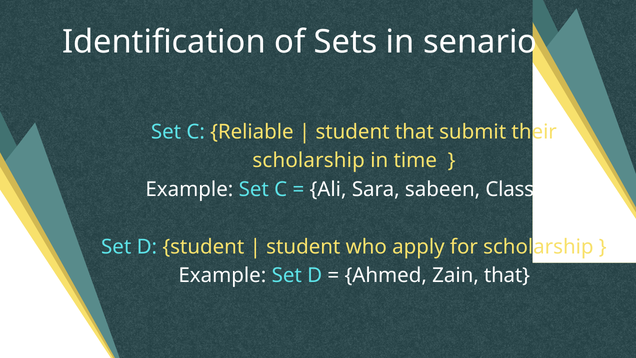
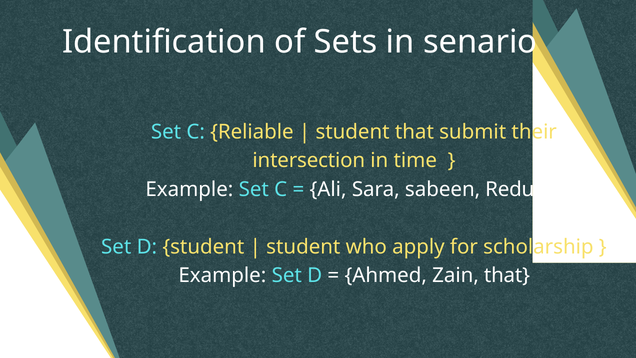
scholarship: scholarship -> intersection (309, 160)
Classes: Classes -> Reduce (524, 189)
